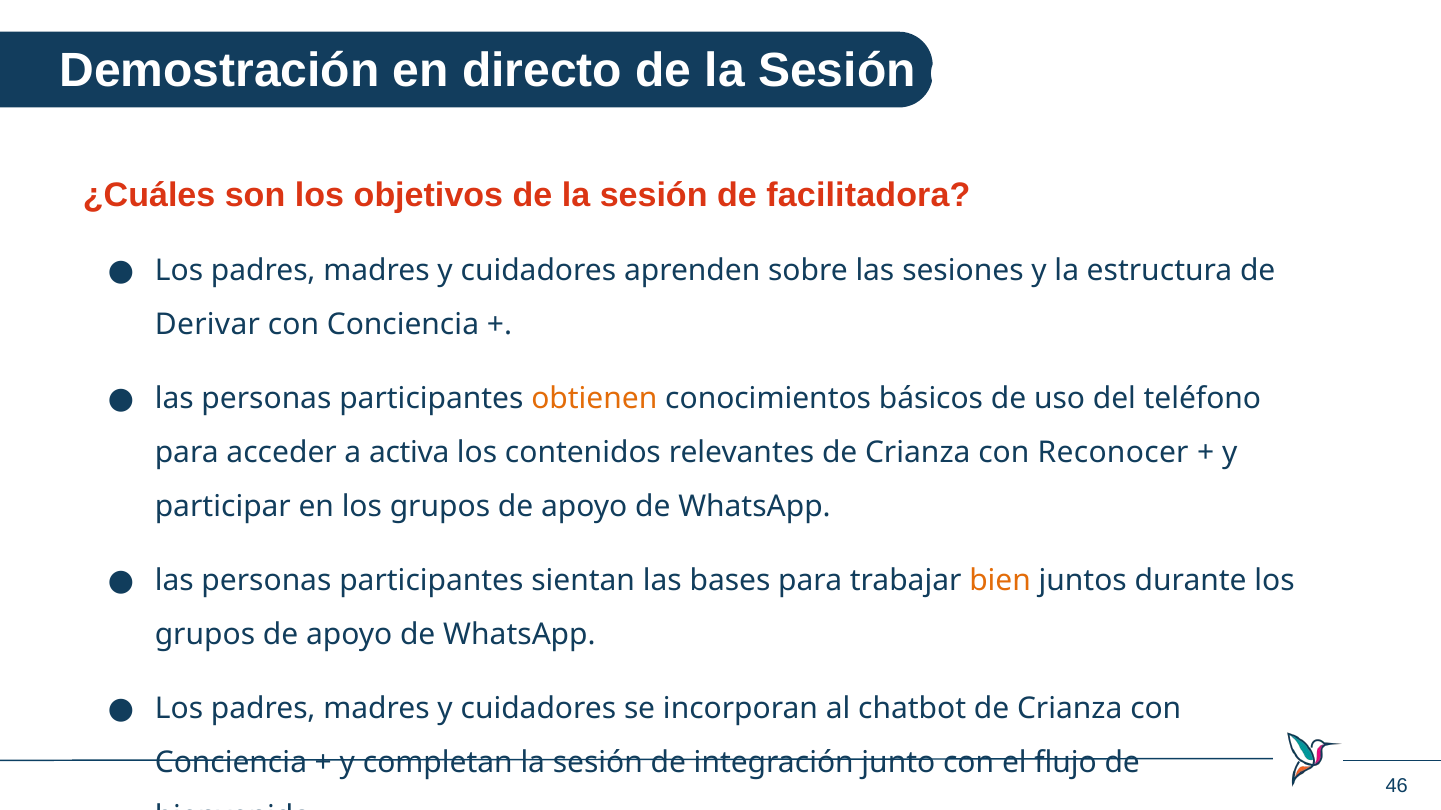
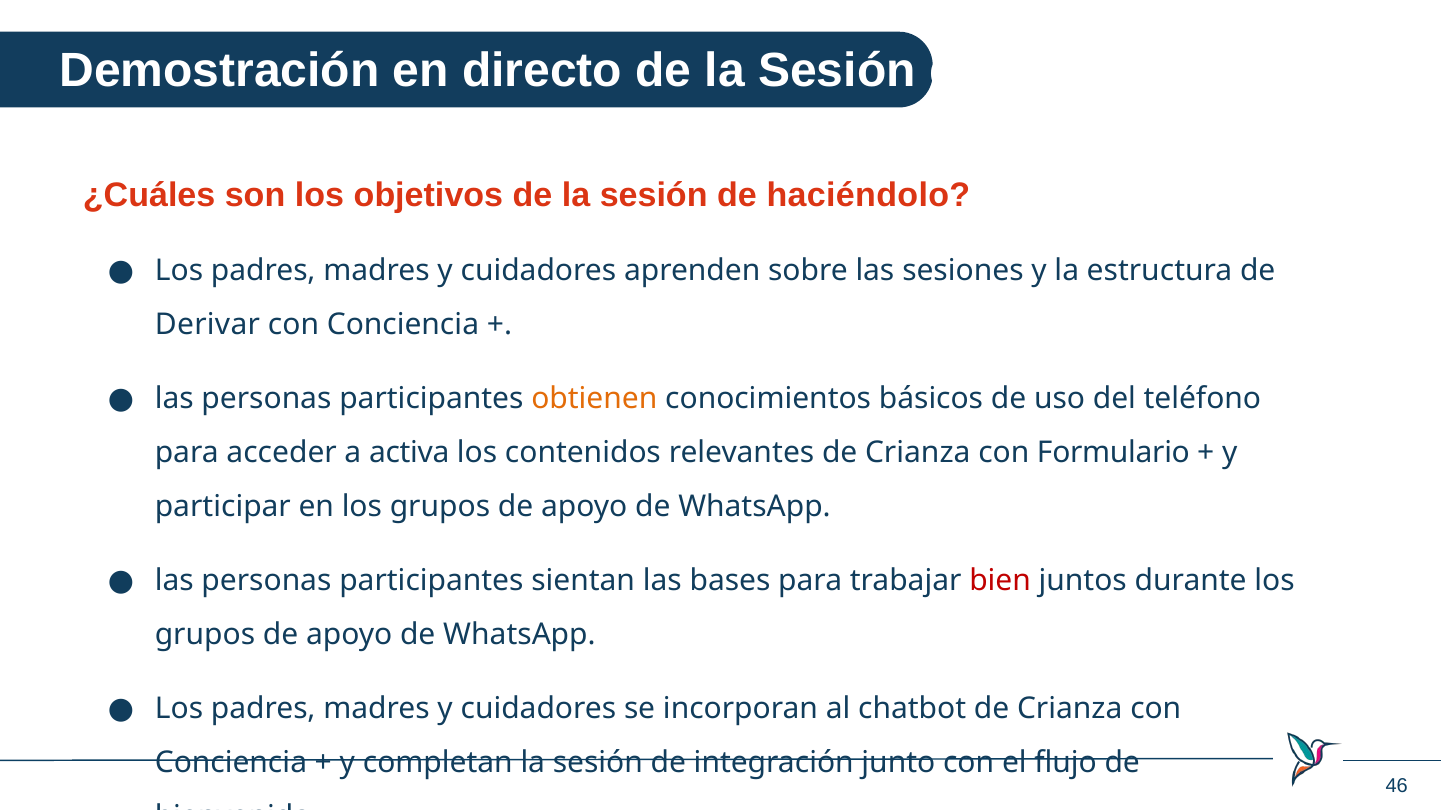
facilitadora: facilitadora -> haciéndolo (868, 195)
Reconocer: Reconocer -> Formulario (1113, 453)
bien colour: orange -> red (1000, 581)
